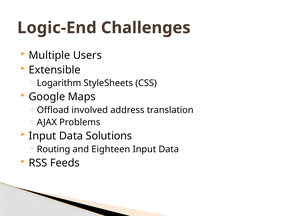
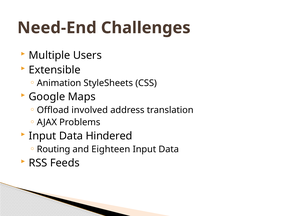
Logic-End: Logic-End -> Need-End (57, 28)
Logarithm: Logarithm -> Animation (59, 83)
Solutions: Solutions -> Hindered (109, 136)
